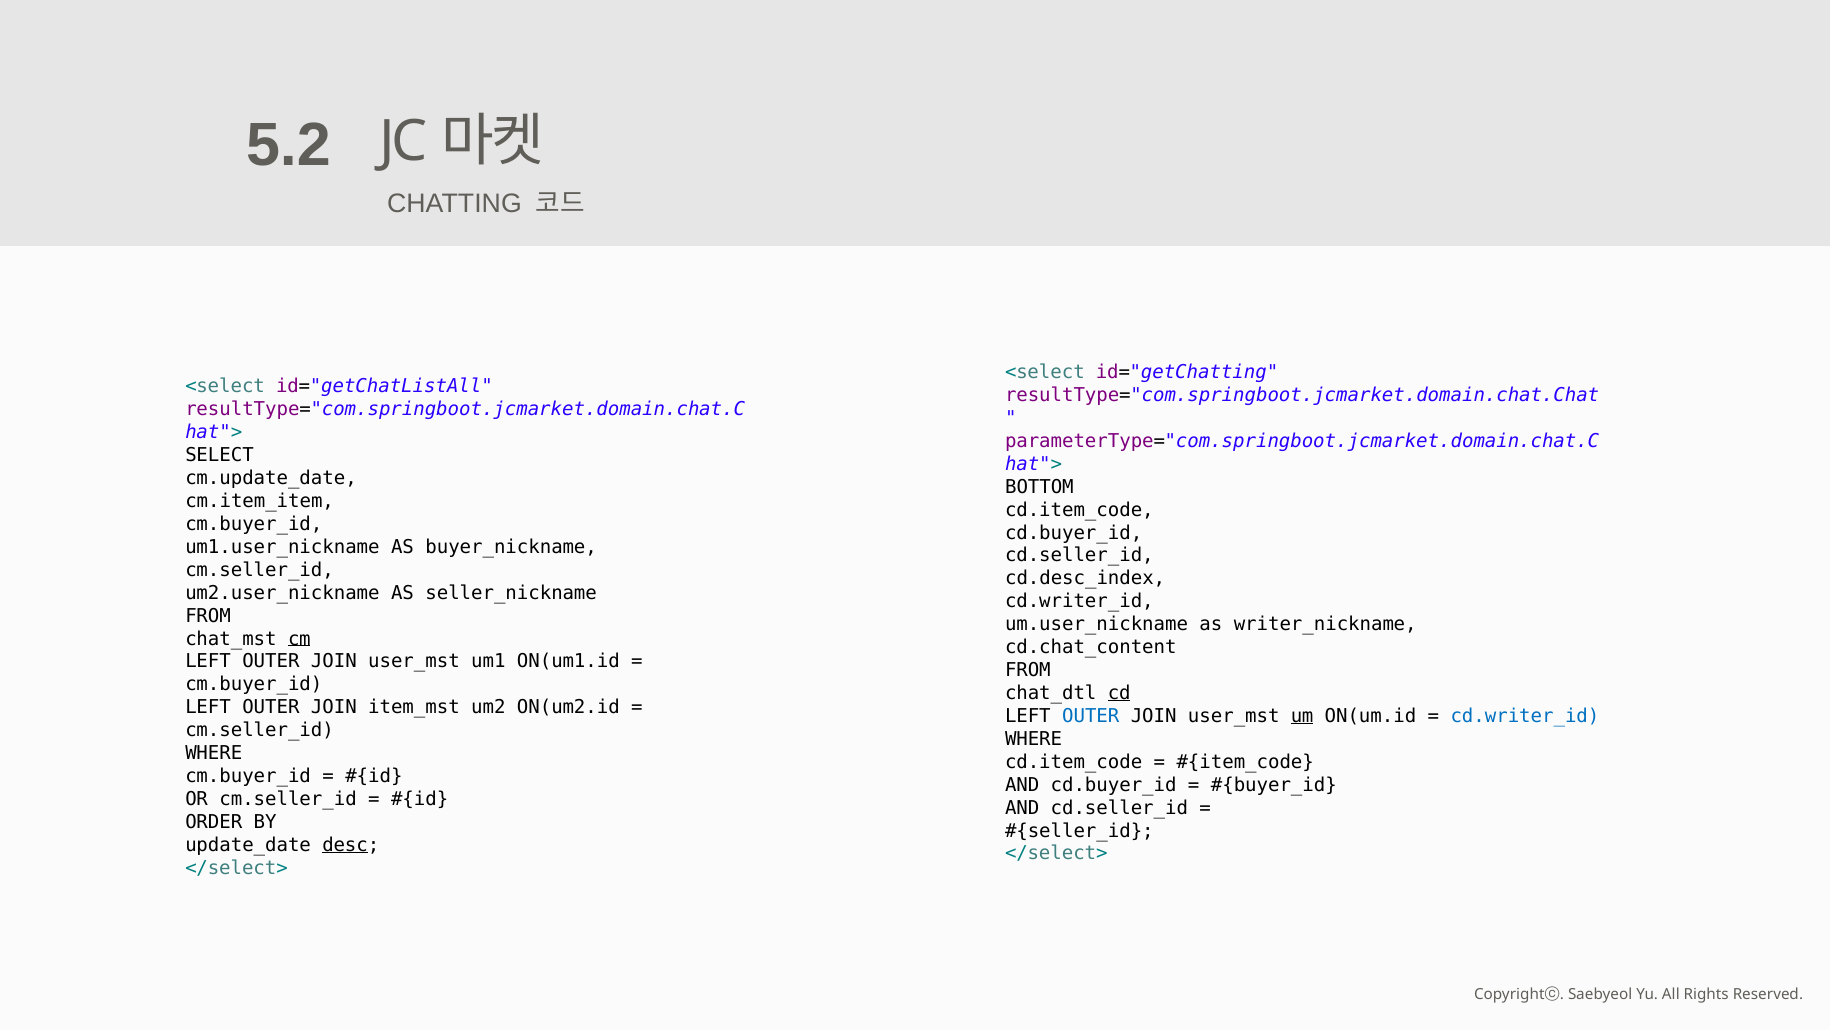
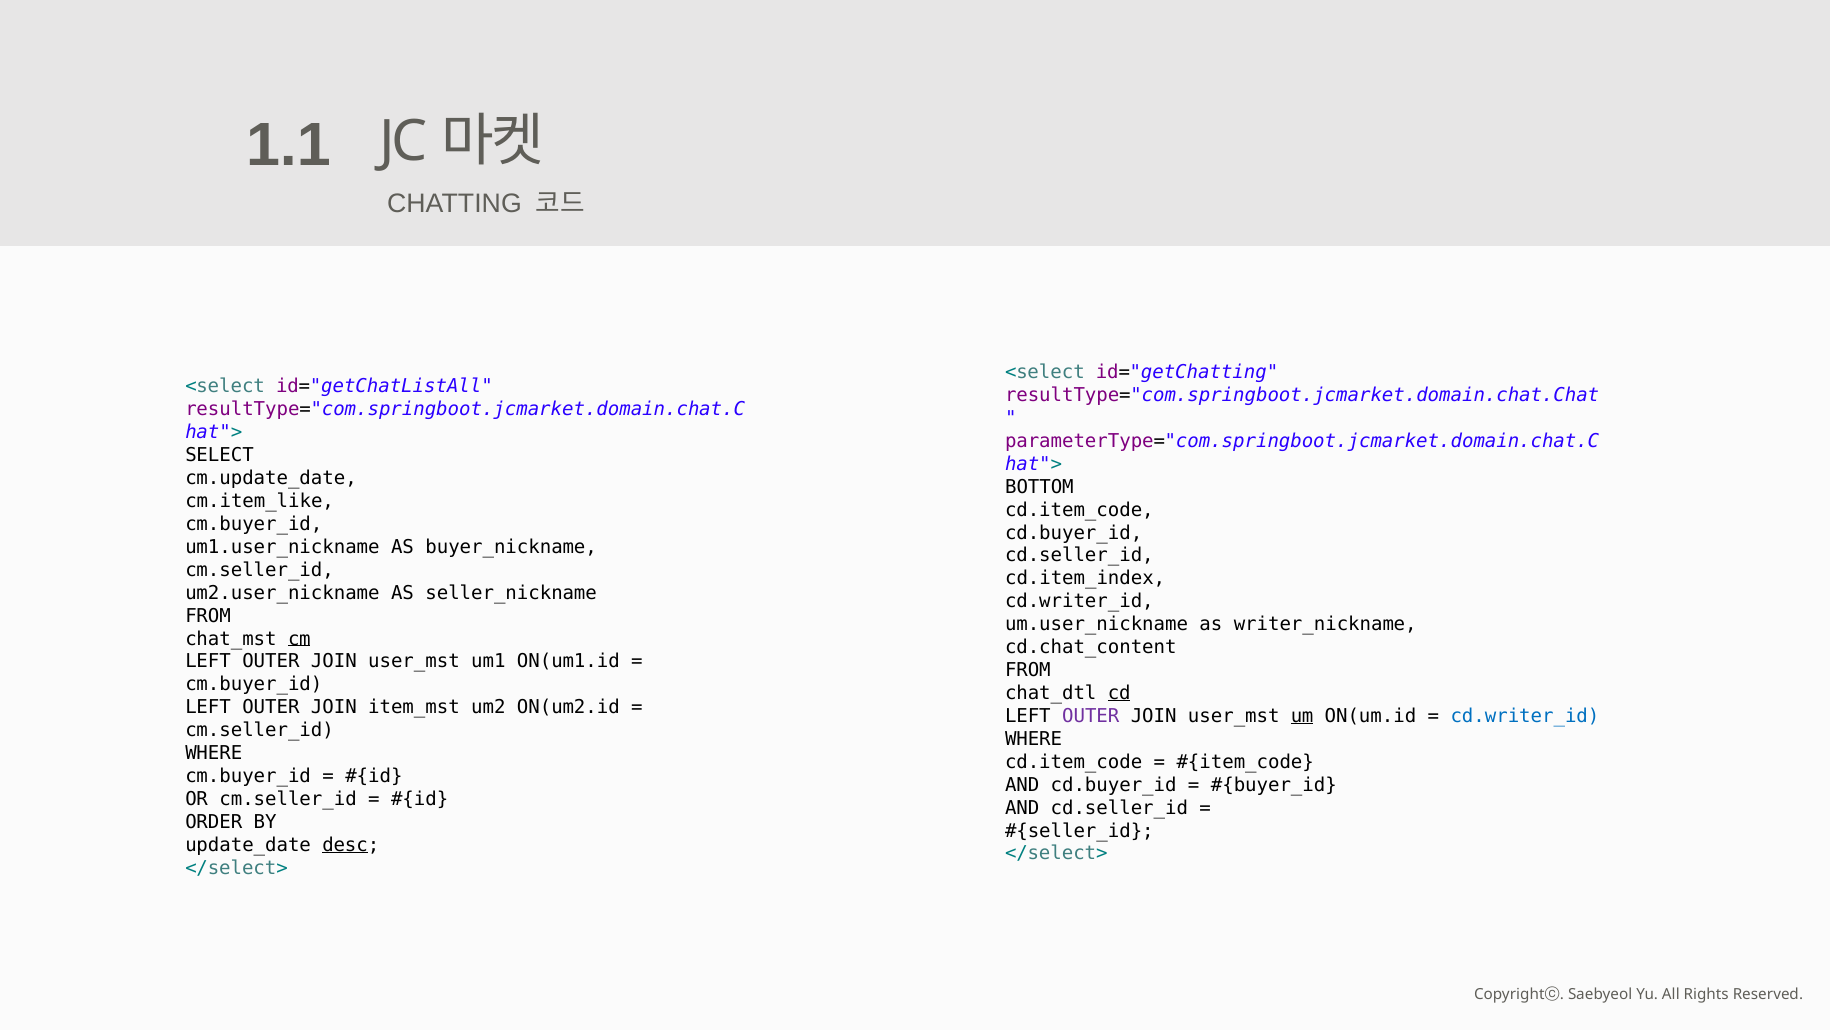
5.2: 5.2 -> 1.1 (288, 146)
cm.item_item: cm.item_item -> cm.item_like (260, 501)
cd.desc_index: cd.desc_index -> cd.item_index (1085, 578)
OUTER colour: blue -> purple (1091, 716)
